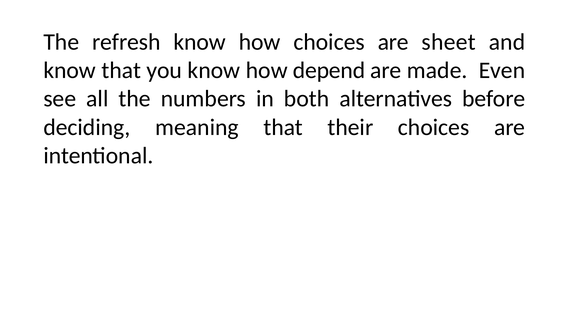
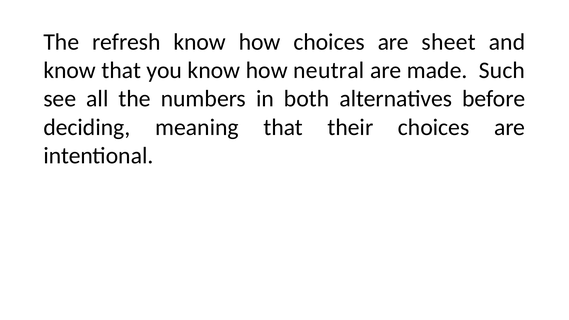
depend: depend -> neutral (329, 70)
Even: Even -> Such (502, 70)
